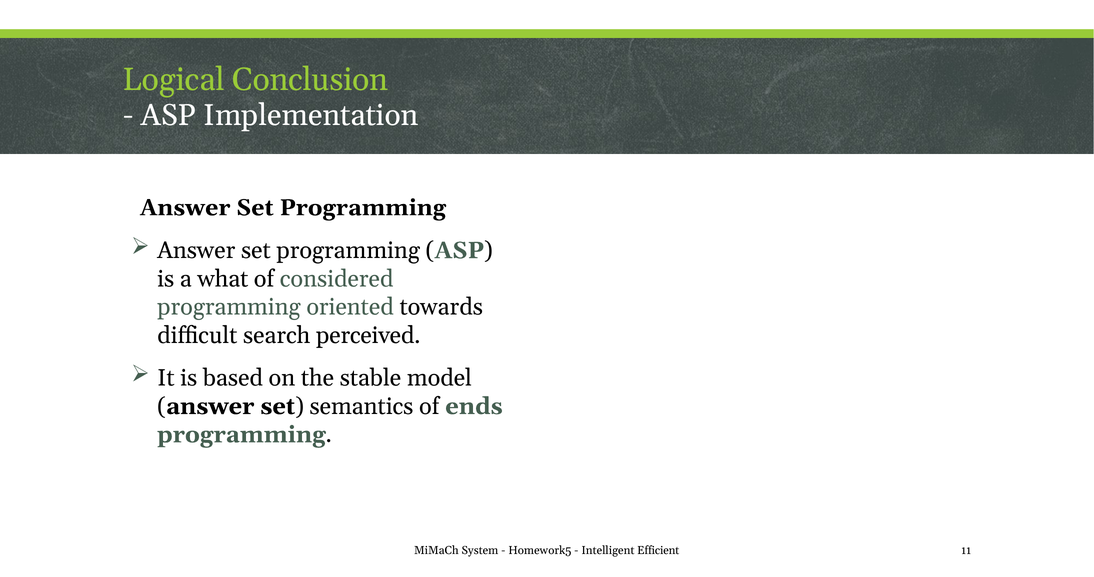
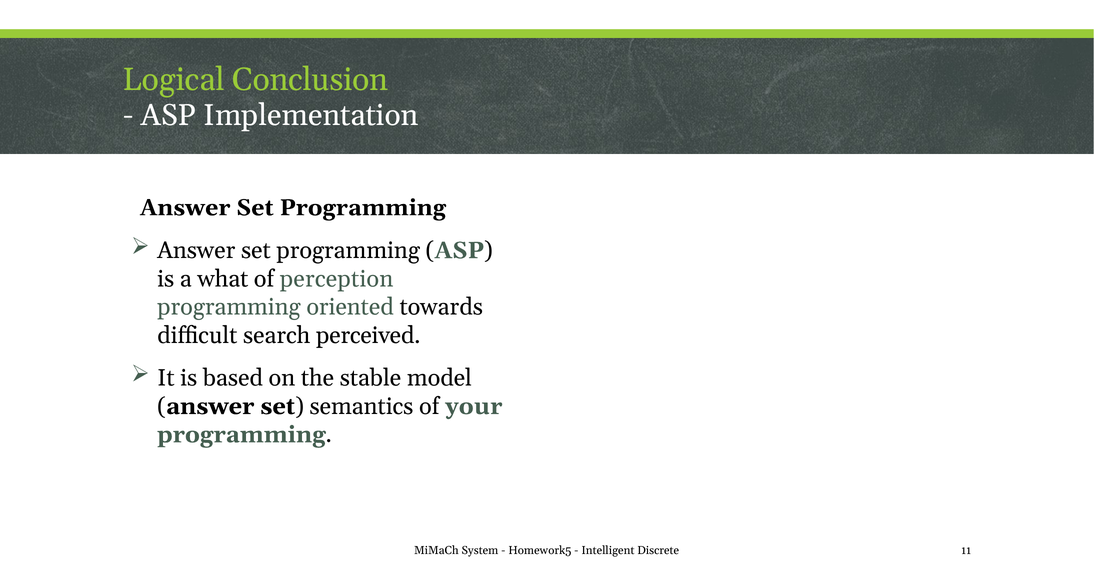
considered: considered -> perception (337, 279)
ends: ends -> your (474, 407)
Efficient: Efficient -> Discrete (658, 551)
